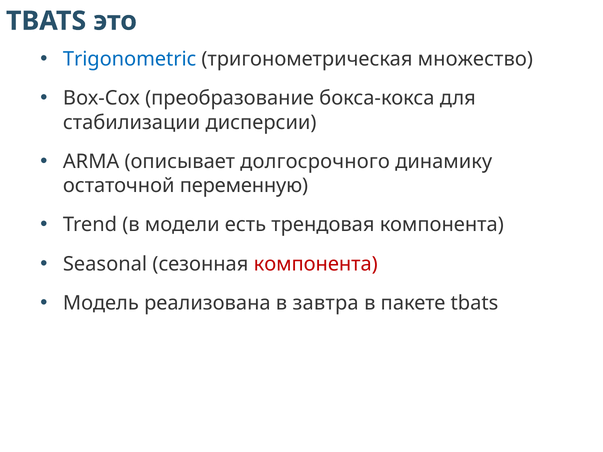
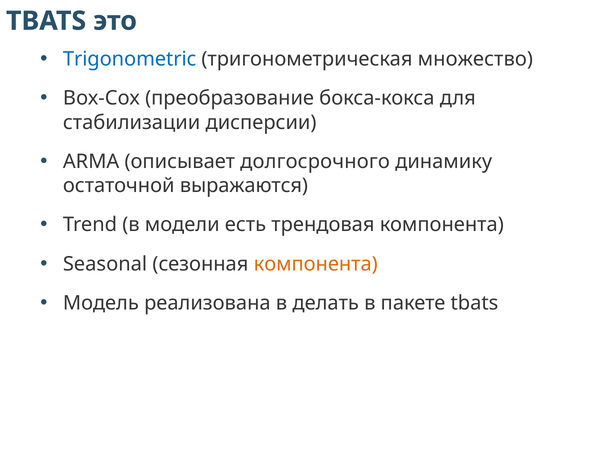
переменную: переменную -> выражаются (244, 186)
компонента colour: red -> orange (316, 264)
завтра: завтра -> делать (326, 303)
